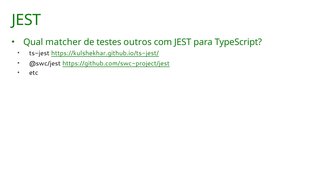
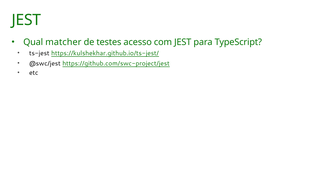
outros: outros -> acesso (138, 42)
